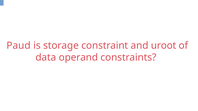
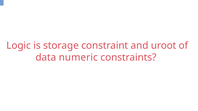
Paud: Paud -> Logic (19, 46)
operand: operand -> numeric (78, 58)
